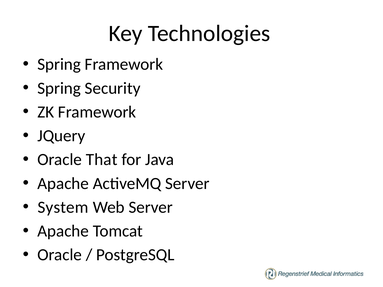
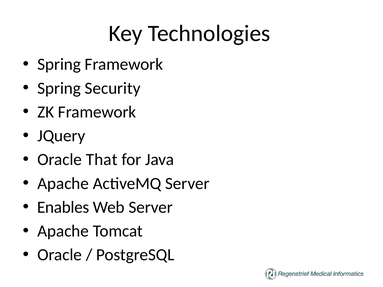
System: System -> Enables (63, 207)
